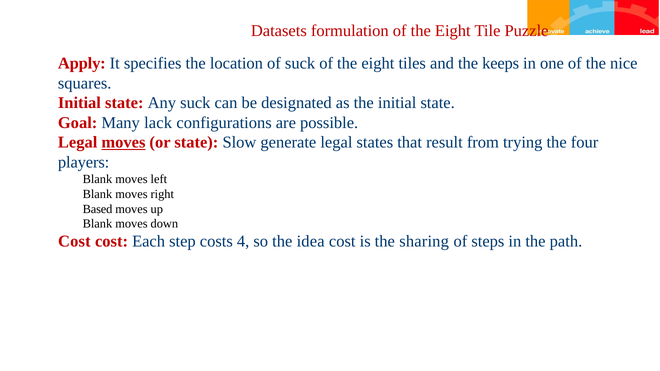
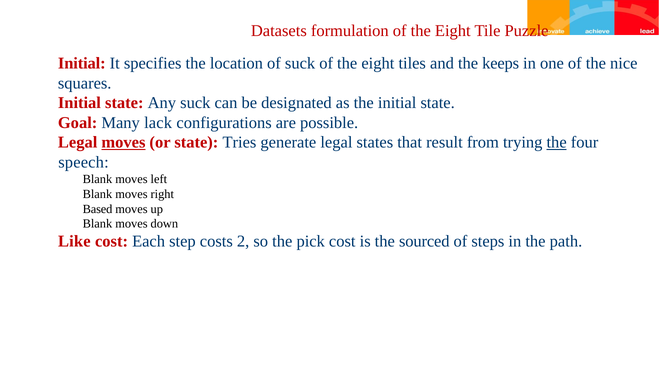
Apply: Apply -> Initial (82, 63)
Slow: Slow -> Tries (239, 143)
the underline: none -> present (557, 143)
players: players -> speech (83, 162)
Cost: Cost -> Like (74, 242)
4: 4 -> 2 (243, 242)
idea: idea -> pick (311, 242)
sharing: sharing -> sourced (424, 242)
